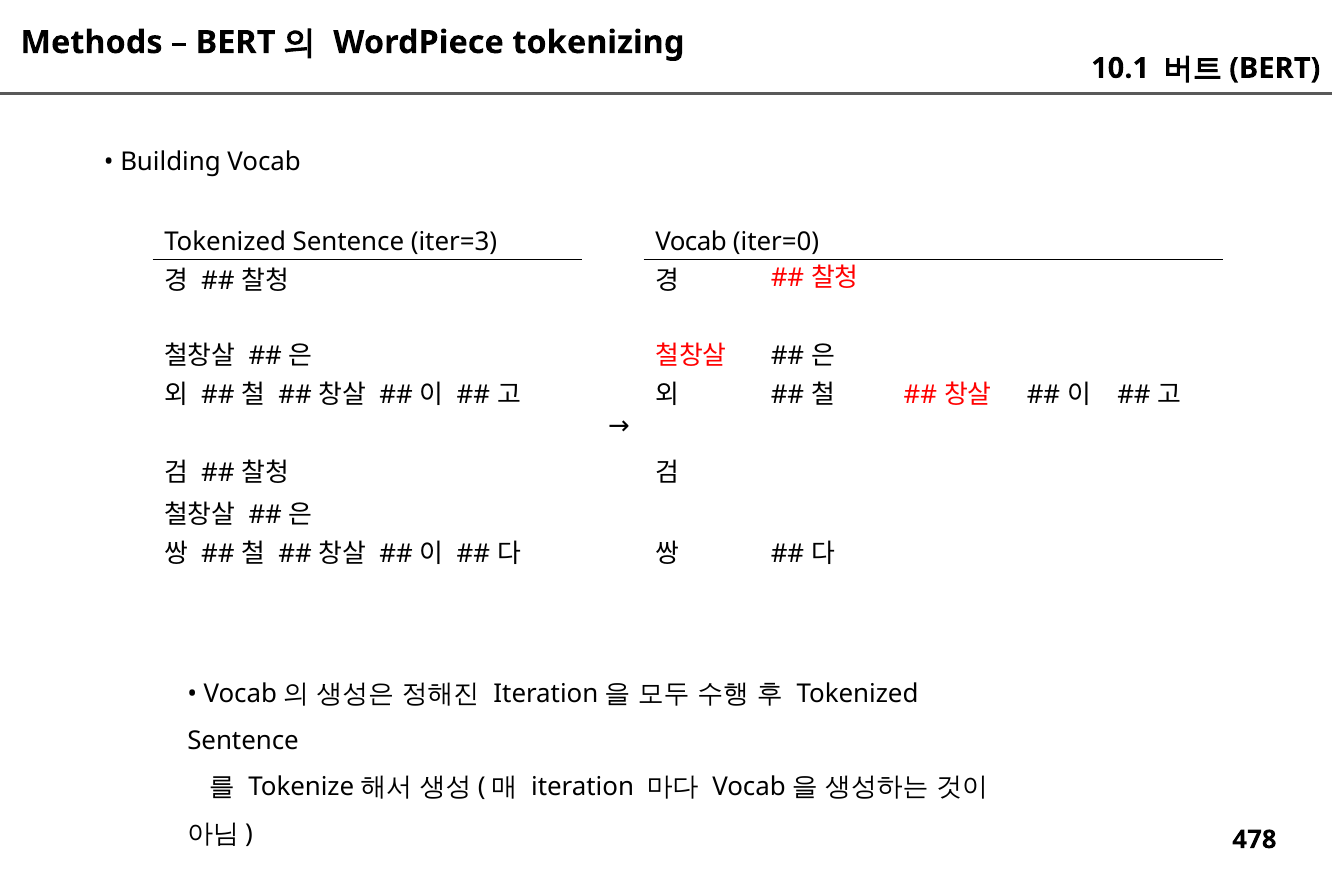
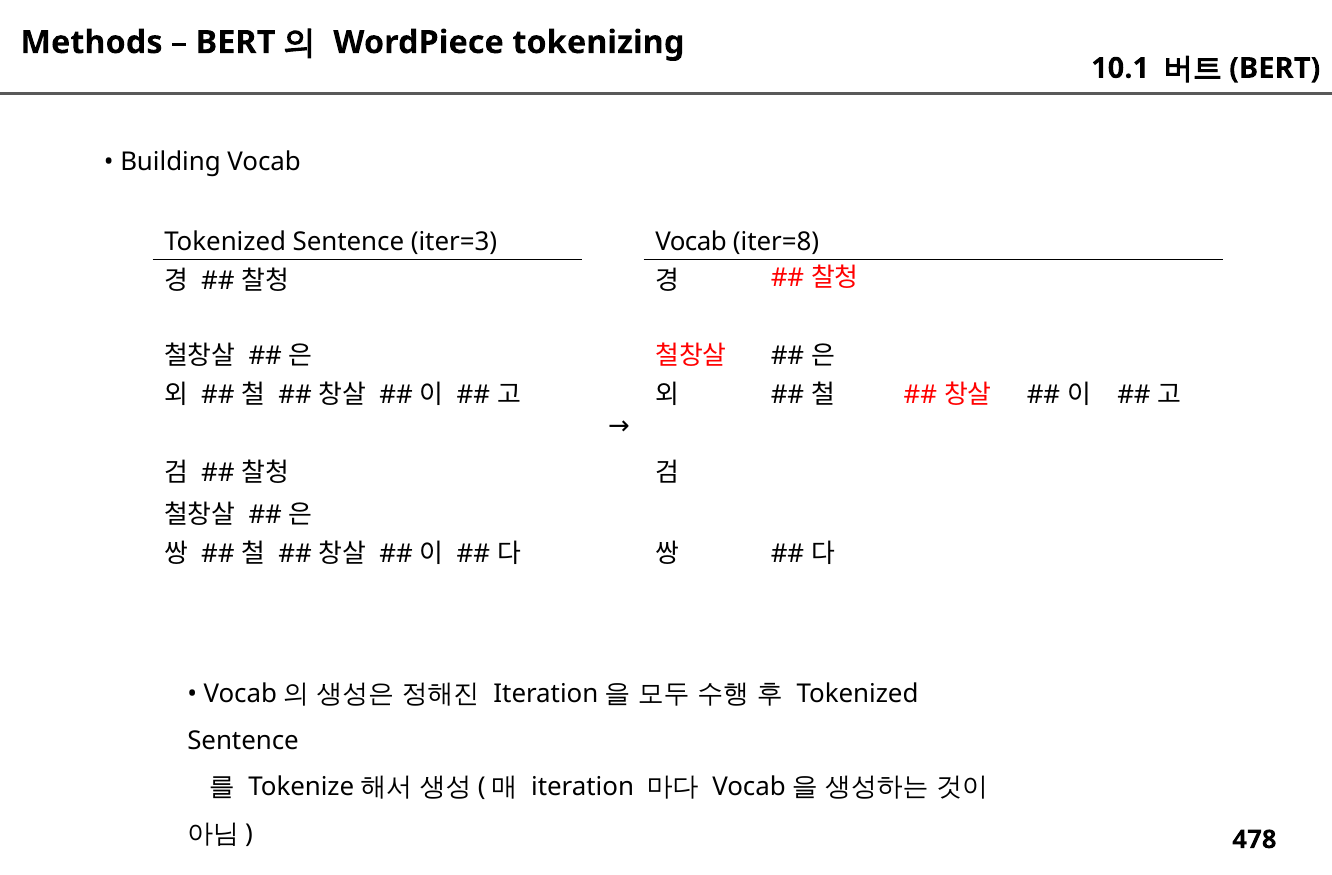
iter=0: iter=0 -> iter=8 (776, 241)
